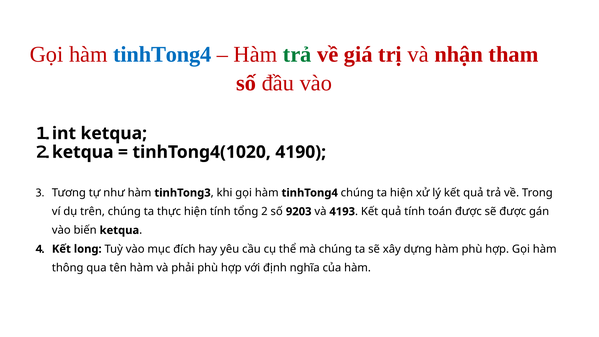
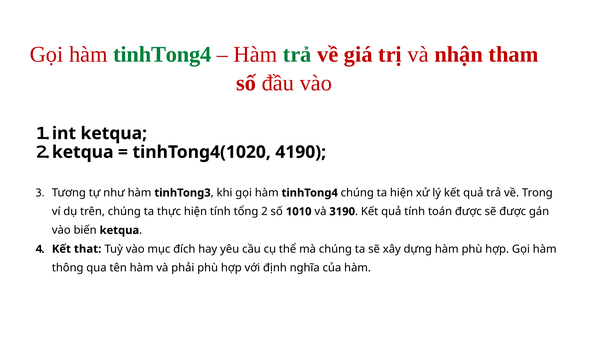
tinhTong4 colour: blue -> green (162, 54)
9203: 9203 -> 1010 (299, 212)
4193: 4193 -> 3190 (342, 212)
long: long -> that (88, 249)
